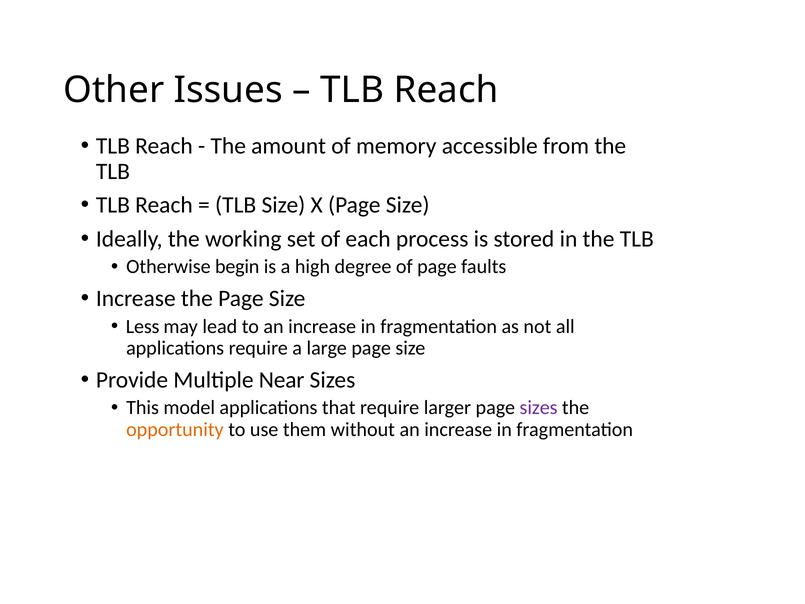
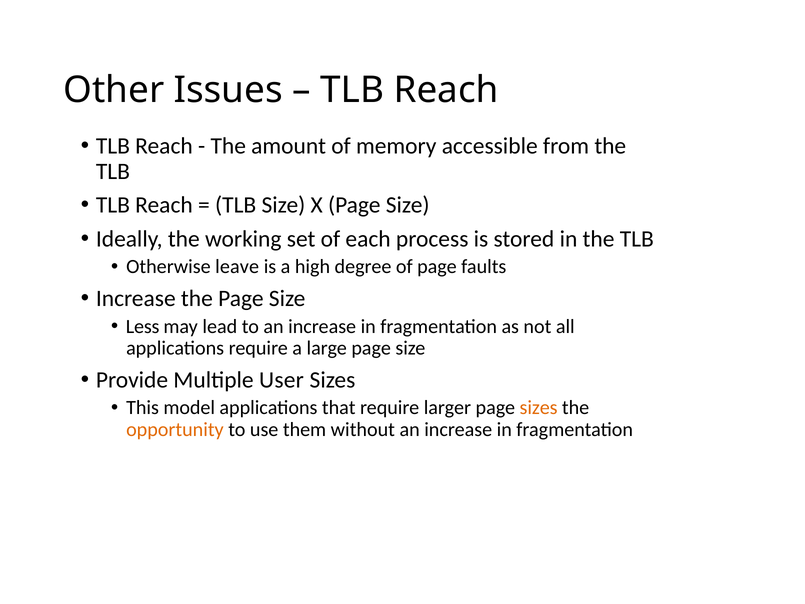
begin: begin -> leave (237, 267)
Near: Near -> User (281, 380)
sizes colour: purple -> orange (539, 408)
